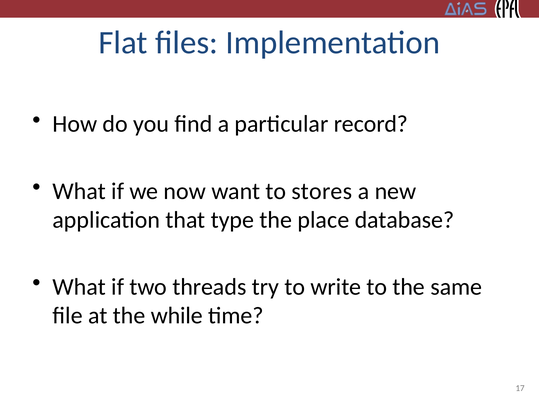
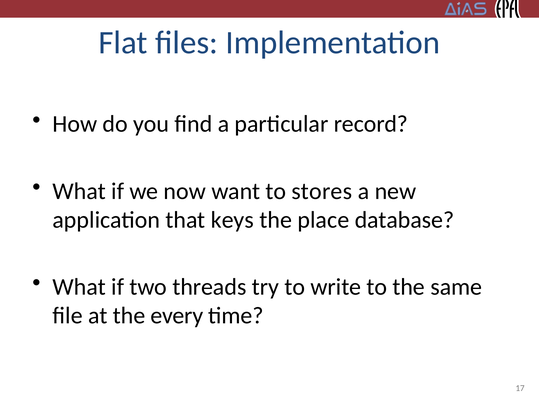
type: type -> keys (232, 220)
while: while -> every (177, 316)
